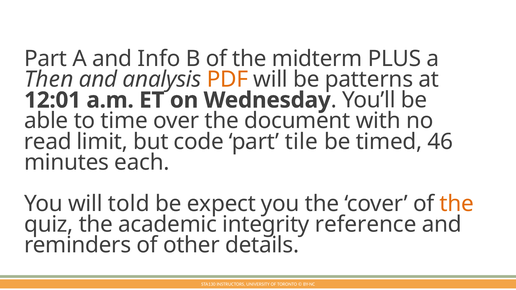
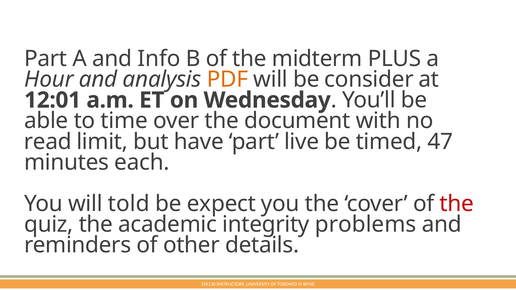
Then: Then -> Hour (49, 80)
patterns: patterns -> consider (369, 80)
code: code -> have (199, 142)
tile: tile -> live (302, 142)
46: 46 -> 47 (440, 142)
the colour: orange -> red (457, 204)
reference: reference -> problems (366, 225)
